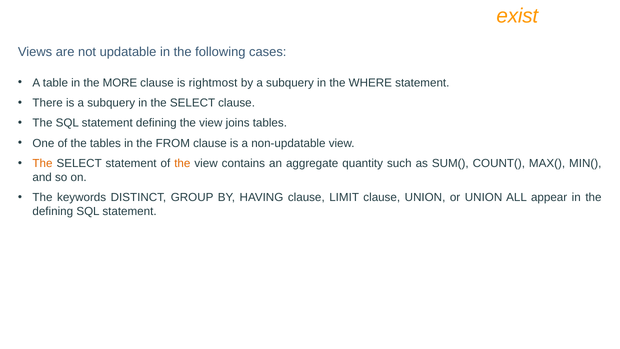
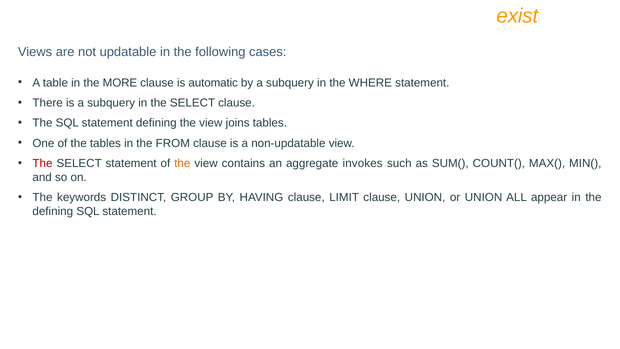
rightmost: rightmost -> automatic (213, 83)
The colour: orange -> red (43, 163)
quantity: quantity -> invokes (363, 163)
